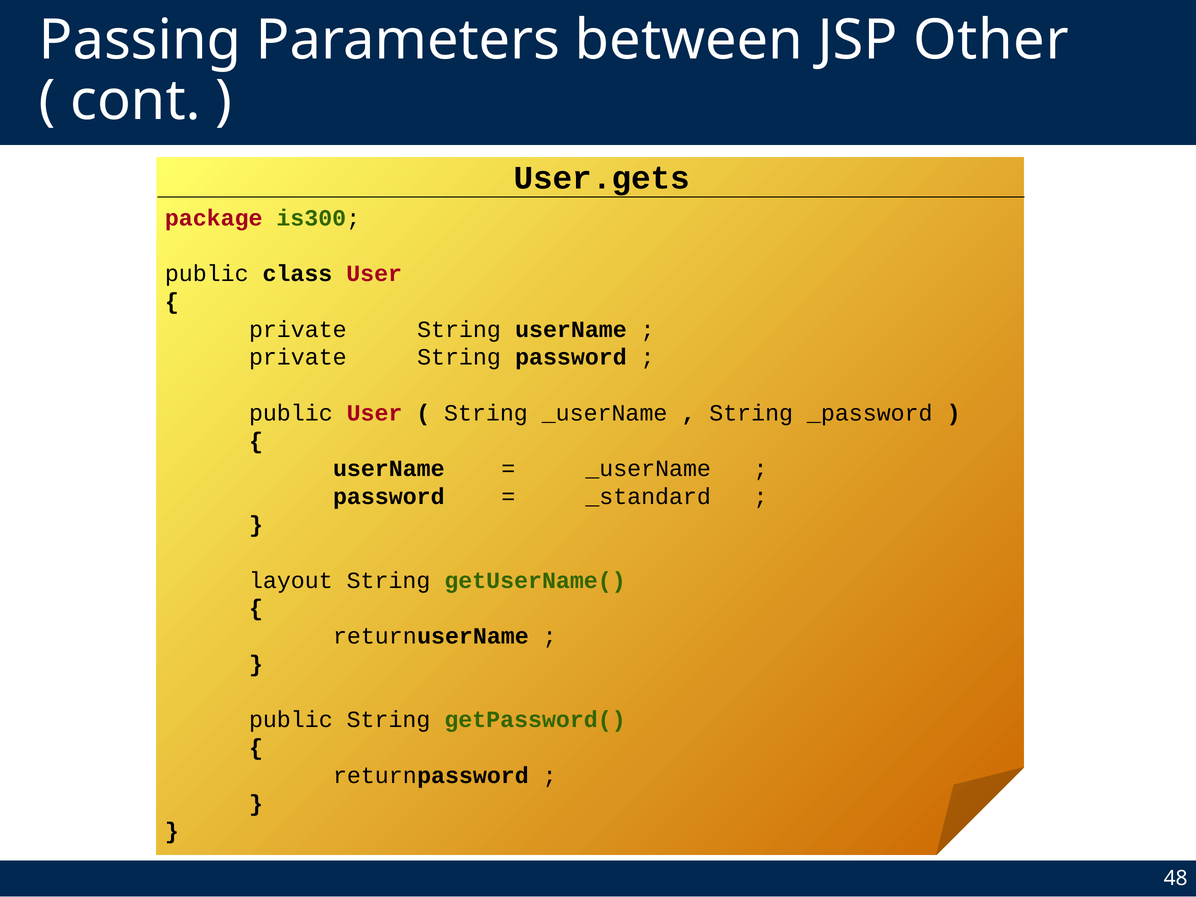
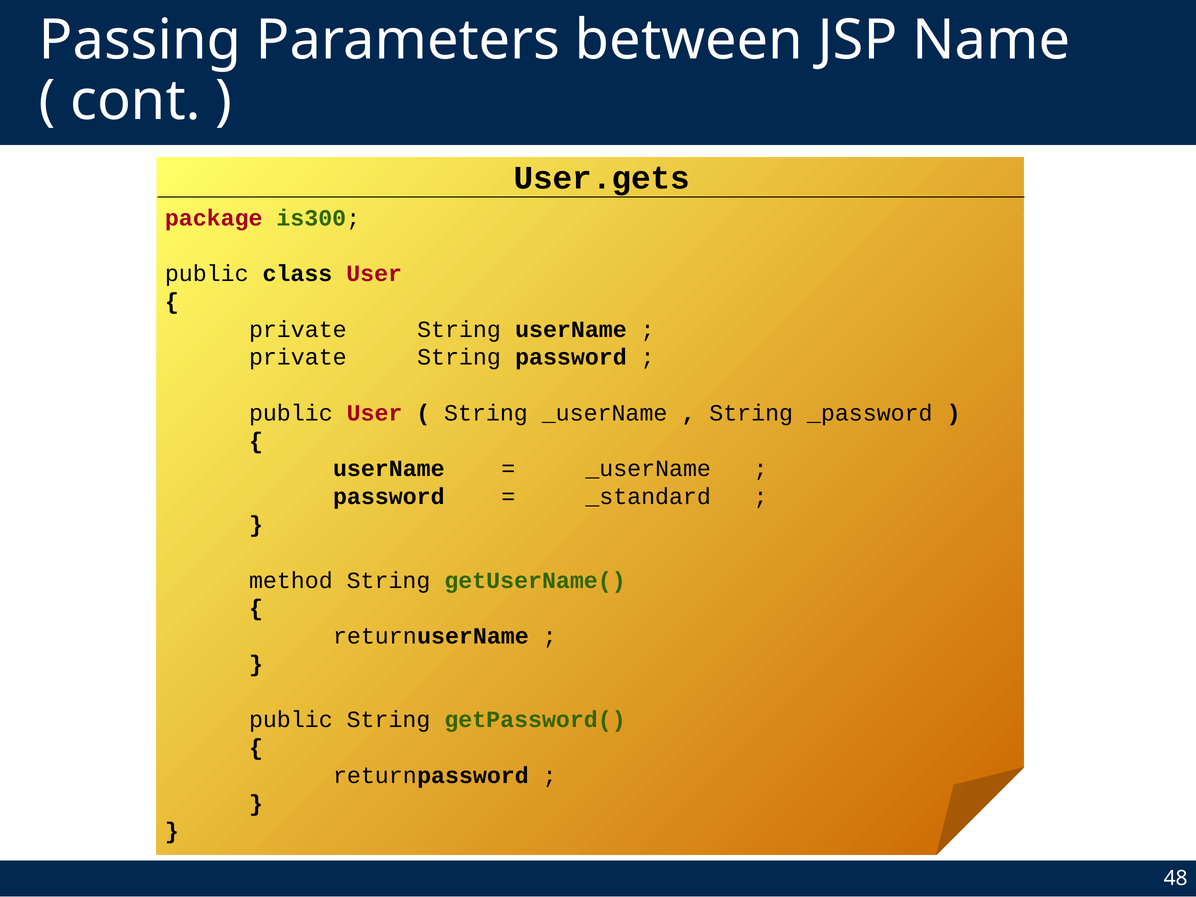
Other: Other -> Name (991, 40)
layout: layout -> method (291, 580)
